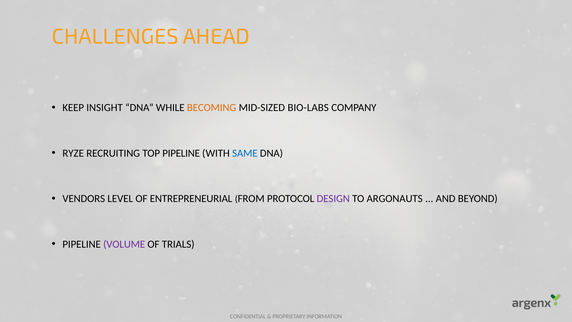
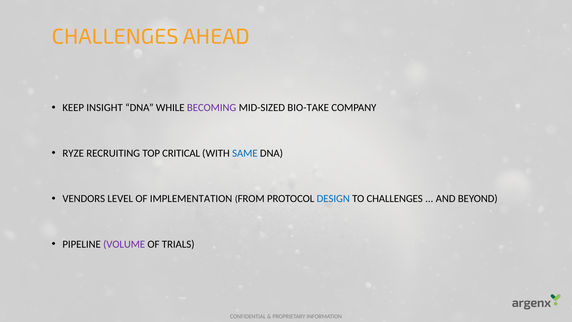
BECOMING colour: orange -> purple (212, 108)
BIO-LABS: BIO-LABS -> BIO-TAKE (308, 108)
TOP PIPELINE: PIPELINE -> CRITICAL (181, 153)
ENTREPRENEURIAL: ENTREPRENEURIAL -> IMPLEMENTATION (191, 198)
DESIGN colour: purple -> blue (333, 198)
TO ARGONAUTS: ARGONAUTS -> CHALLENGES (395, 198)
